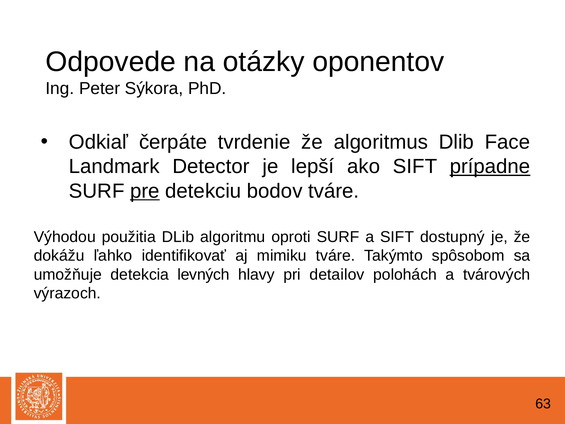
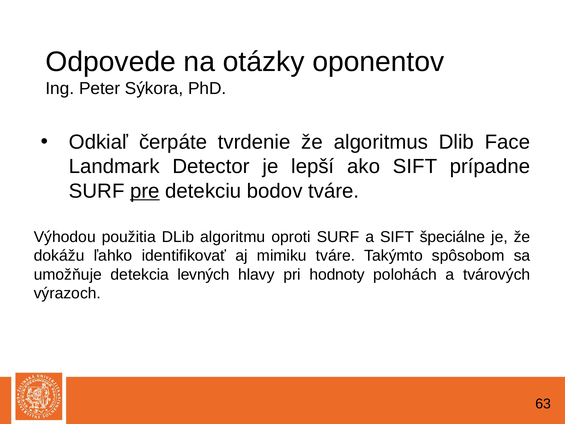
prípadne underline: present -> none (490, 166)
dostupný: dostupný -> špeciálne (453, 237)
detailov: detailov -> hodnoty (337, 274)
